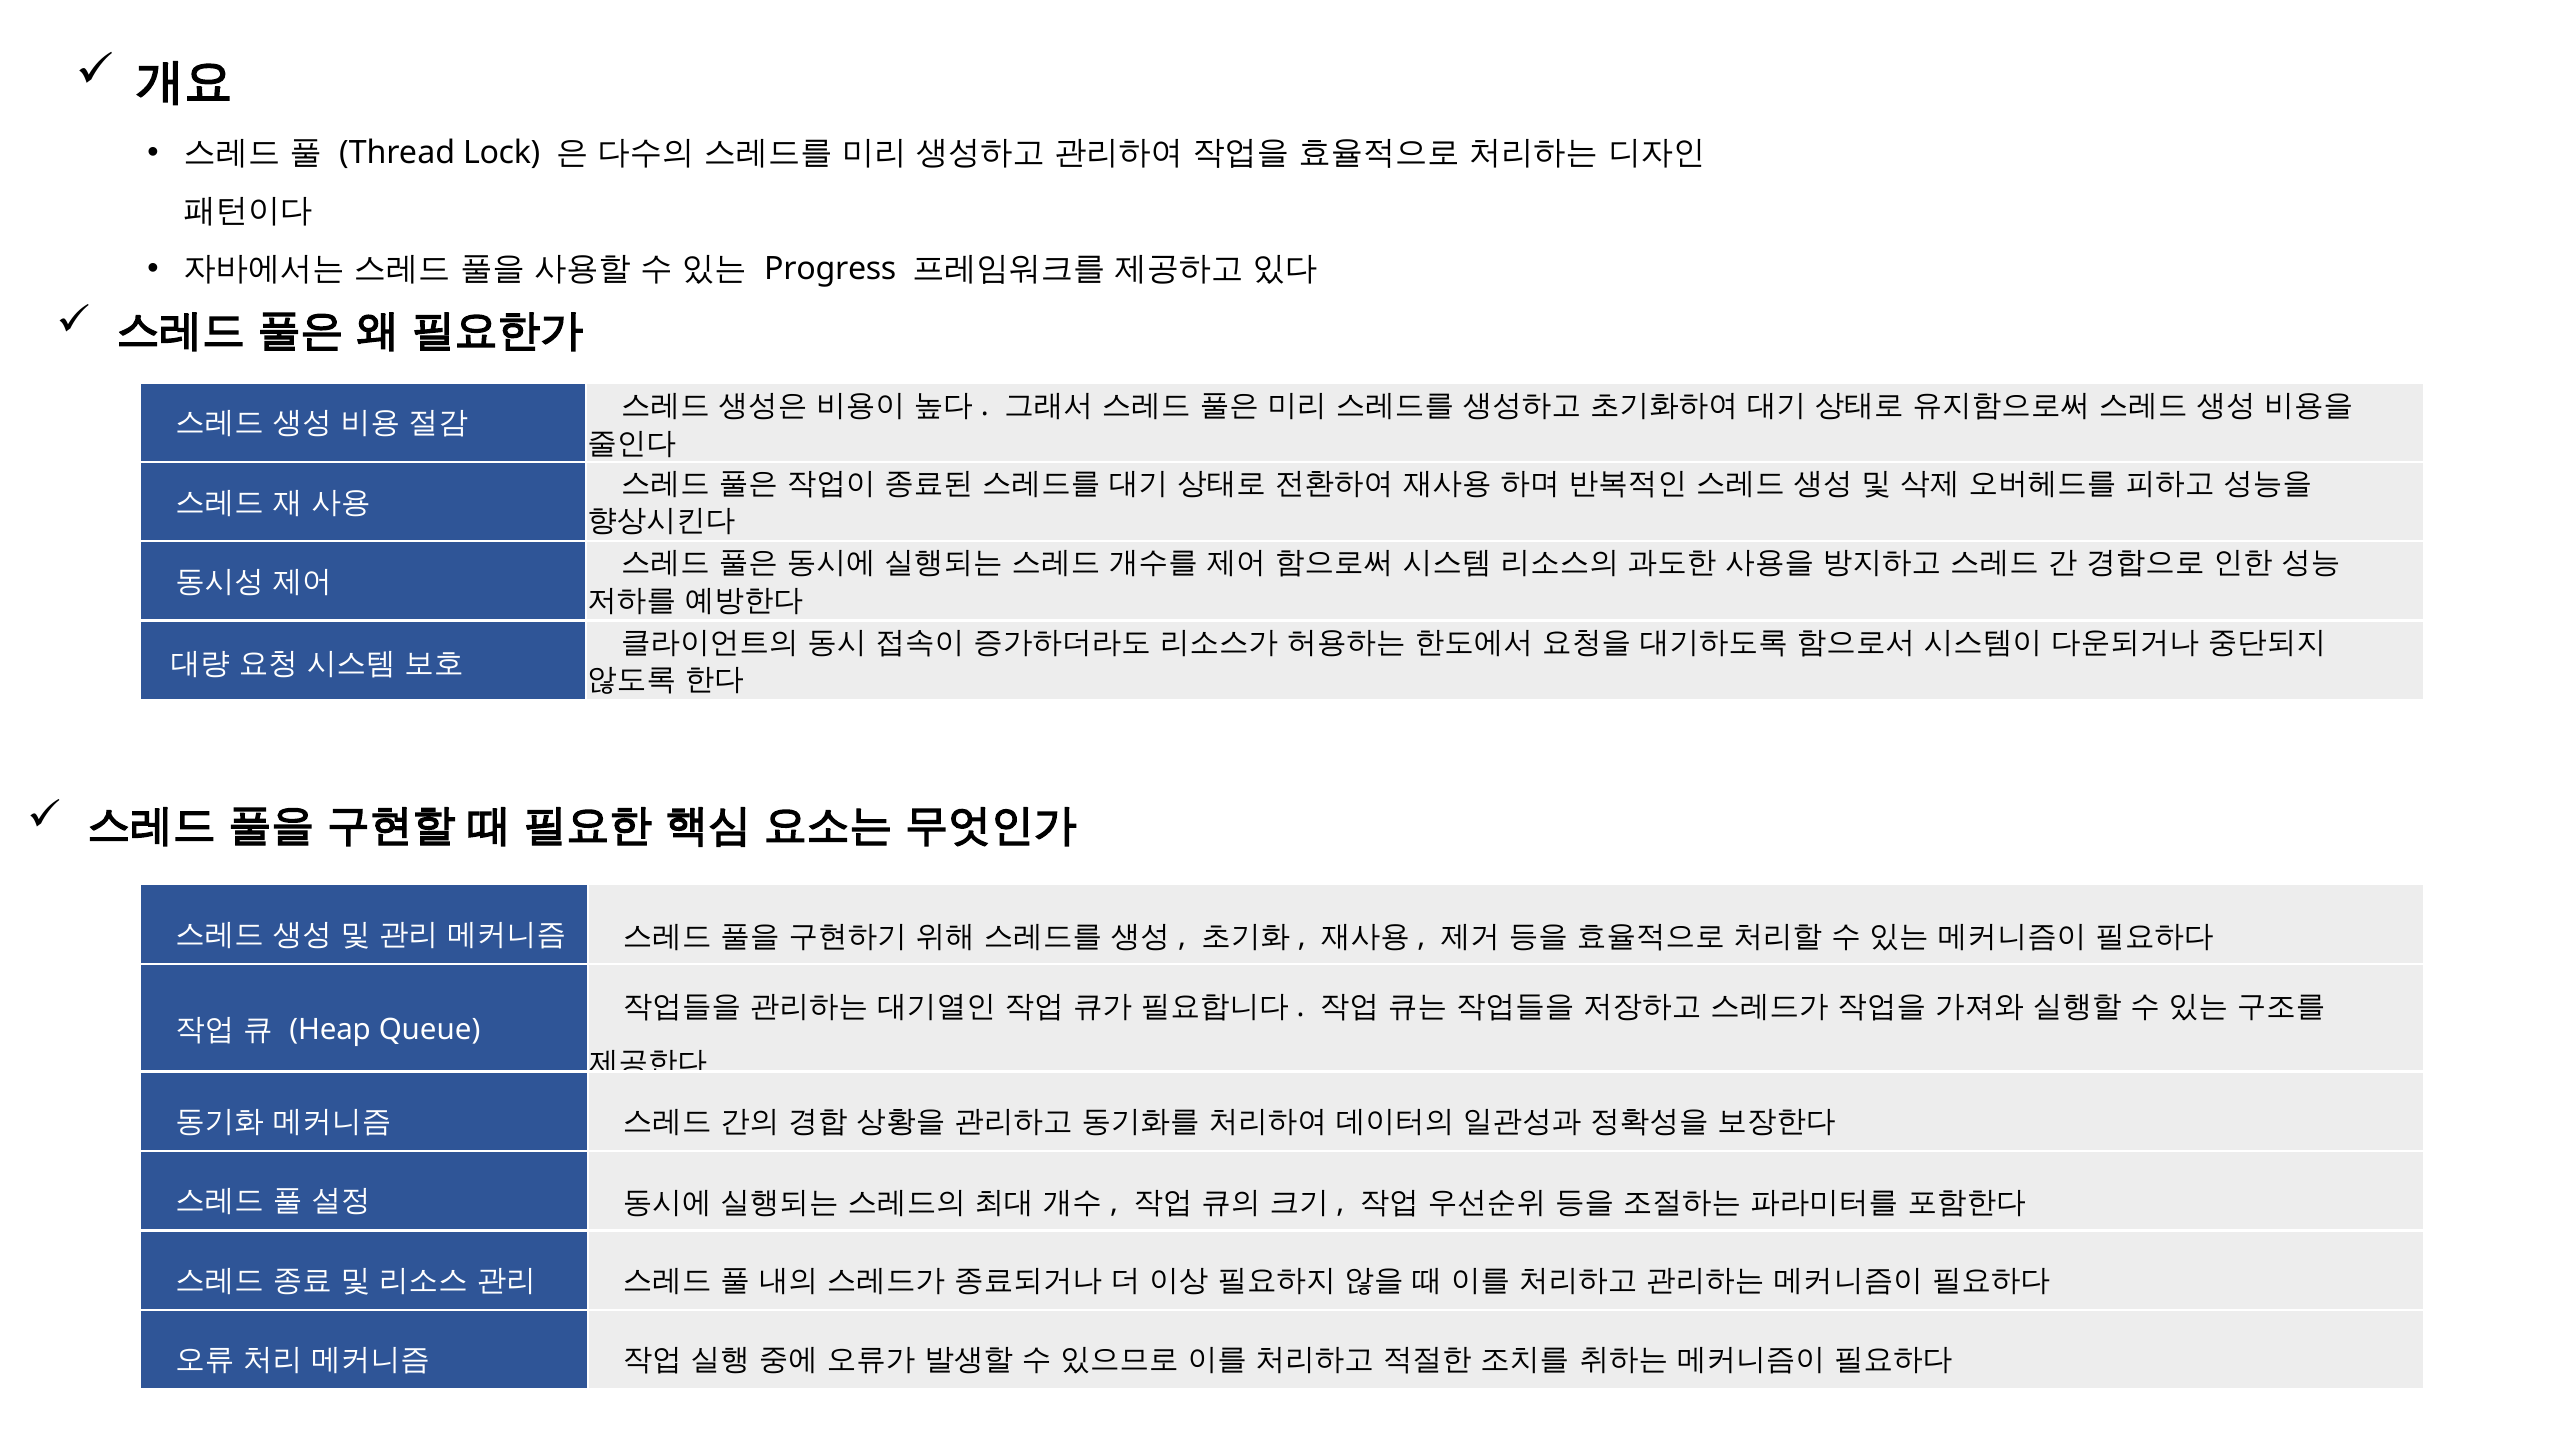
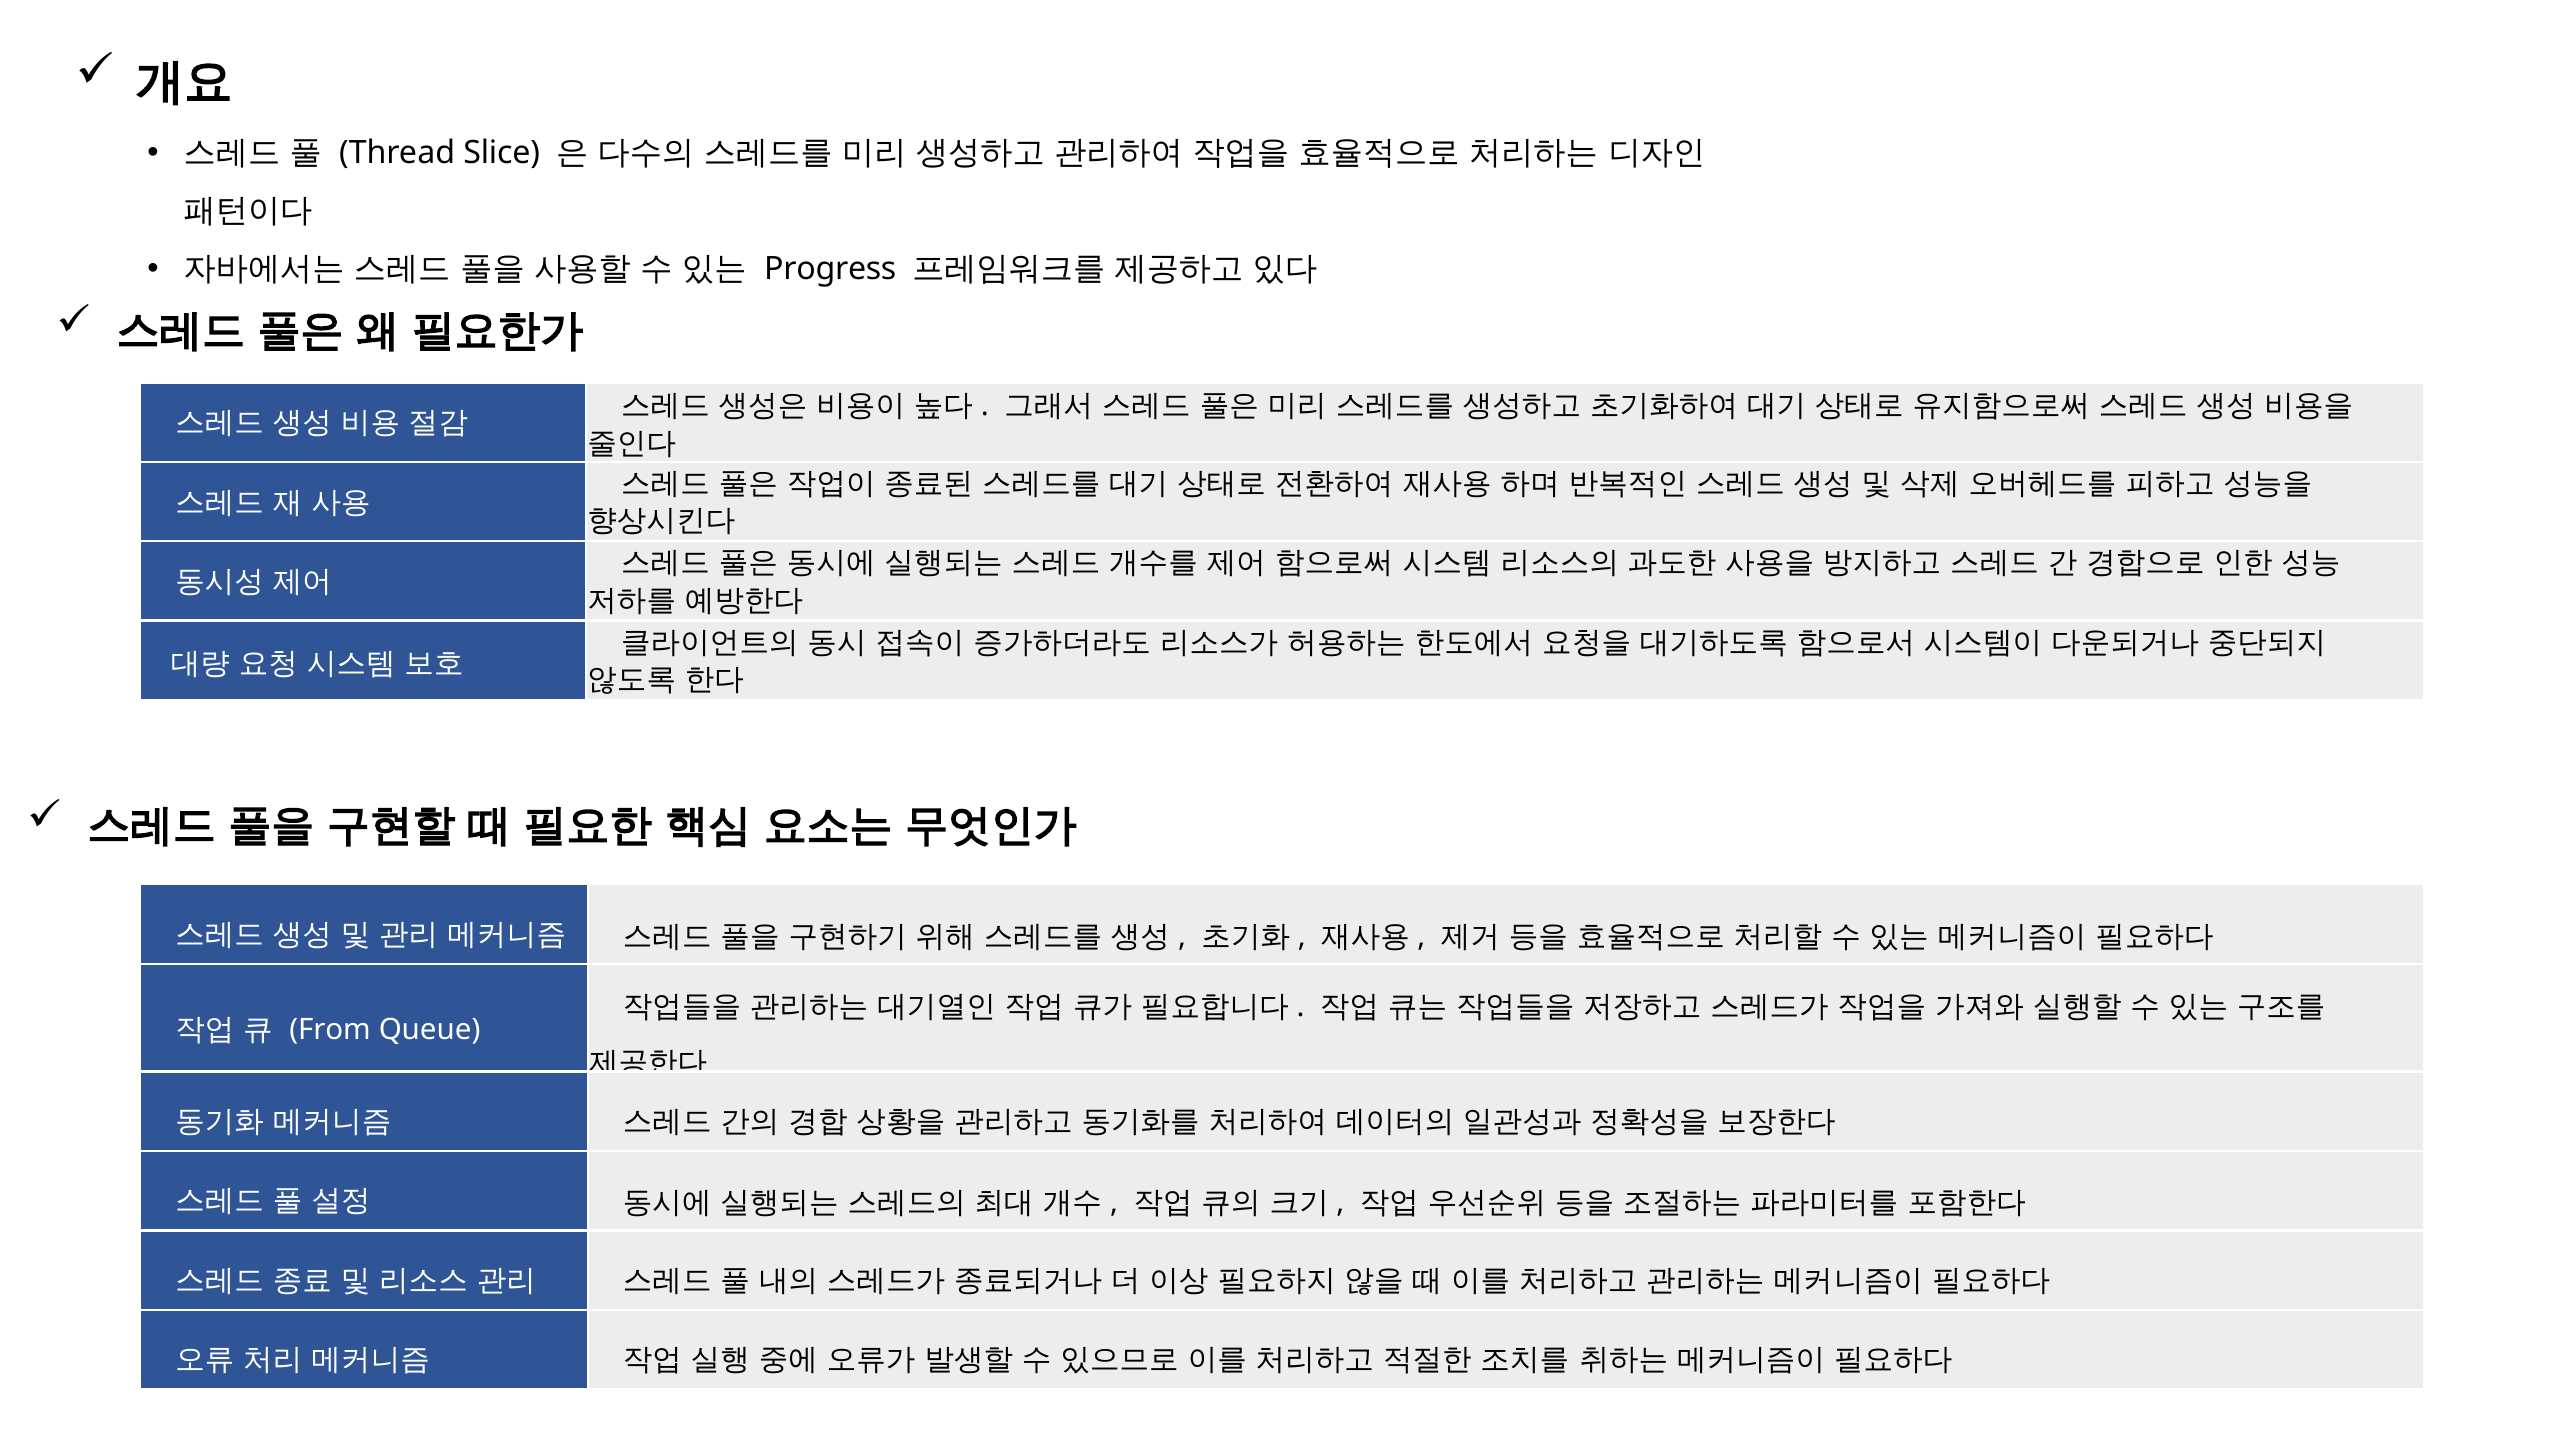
Lock: Lock -> Slice (502, 153)
Heap: Heap -> From (330, 1030)
